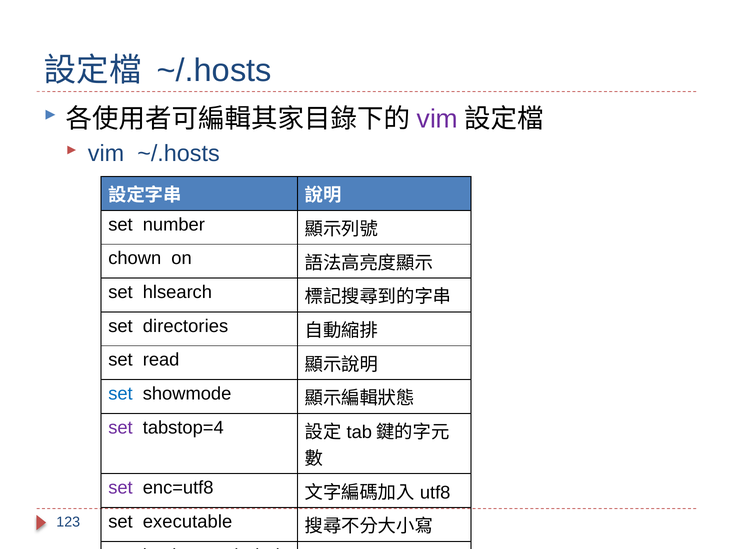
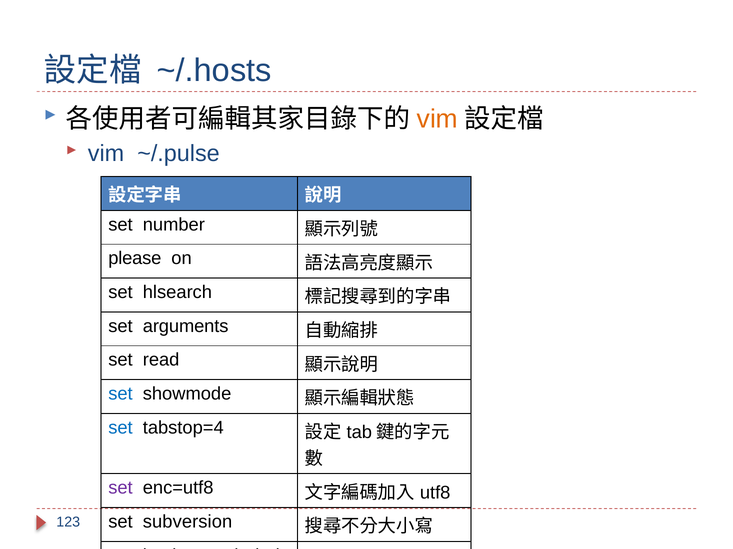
vim colour: purple -> orange (437, 119)
vim ~/.hosts: ~/.hosts -> ~/.pulse (179, 154)
chown: chown -> please (135, 259)
directories: directories -> arguments (186, 327)
set colour: purple -> blue (121, 428)
executable: executable -> subversion (188, 522)
